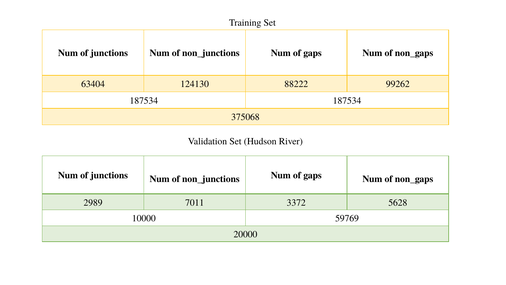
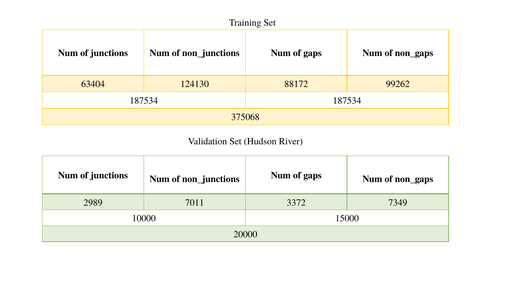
88222: 88222 -> 88172 (296, 84)
5628: 5628 -> 7349 (398, 202)
59769: 59769 -> 15000 (347, 218)
